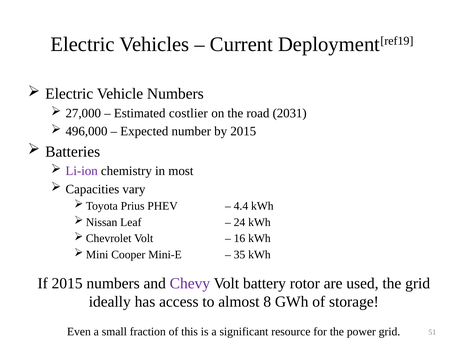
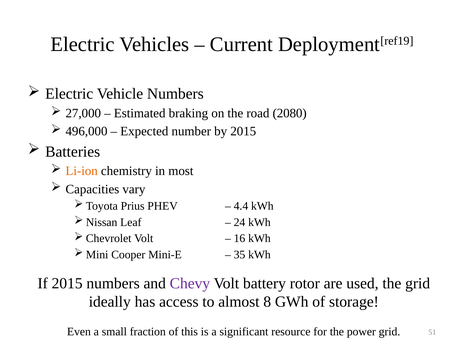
costlier: costlier -> braking (188, 113)
2031: 2031 -> 2080 (290, 113)
Li-ion colour: purple -> orange (82, 171)
